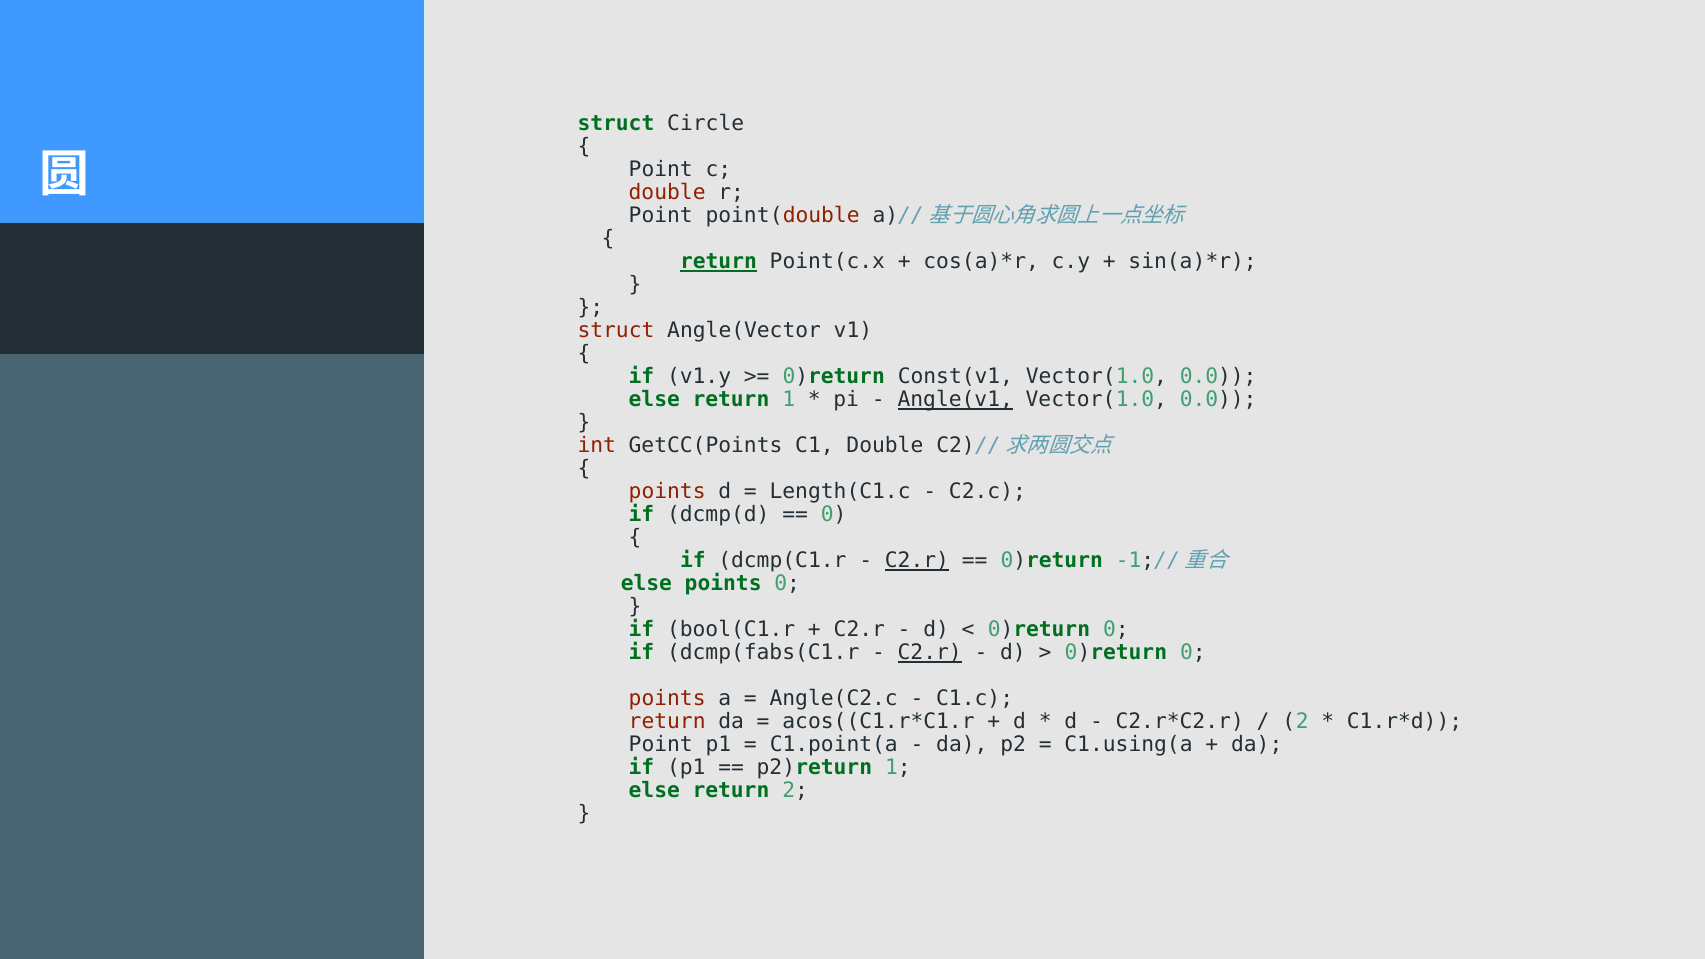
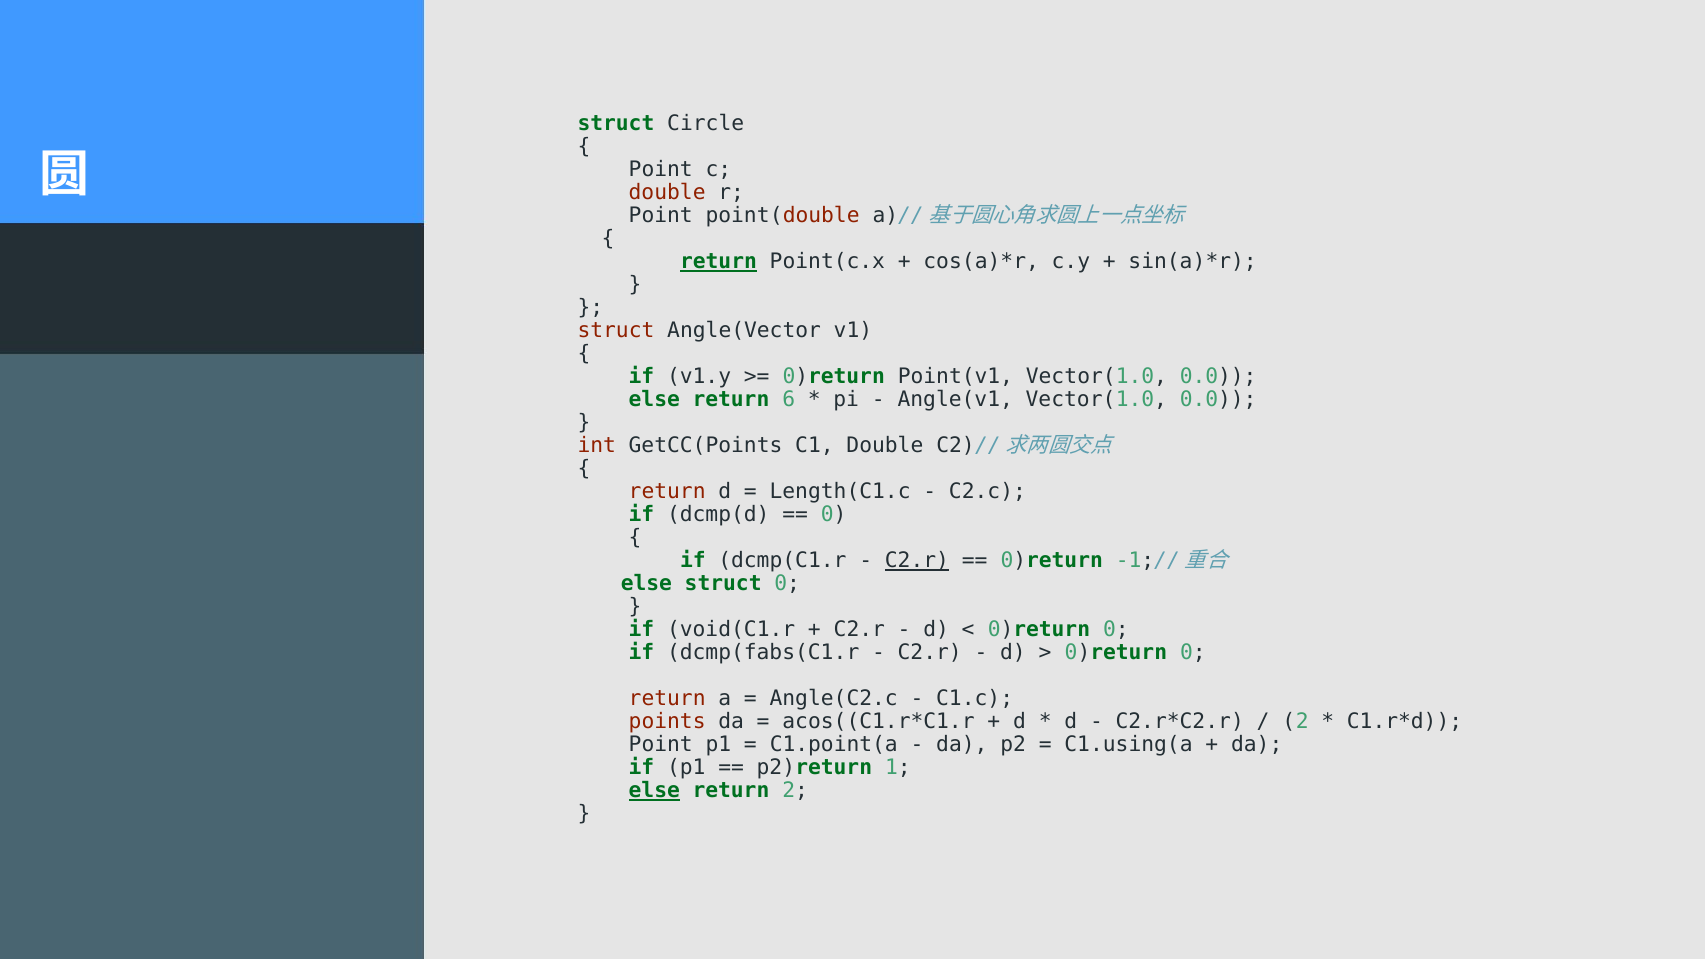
Const(v1: Const(v1 -> Point(v1 (955, 377)
return 1: 1 -> 6 (789, 400)
Angle(v1 underline: present -> none (955, 400)
points: points -> return (667, 492)
else points: points -> struct (723, 584)
bool(C1.r: bool(C1.r -> void(C1.r (731, 630)
C2.r underline: present -> none (930, 653)
points: points -> return (667, 699)
return: return -> points (667, 722)
else underline: none -> present (654, 791)
